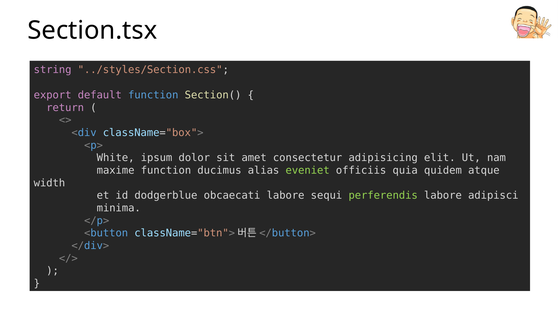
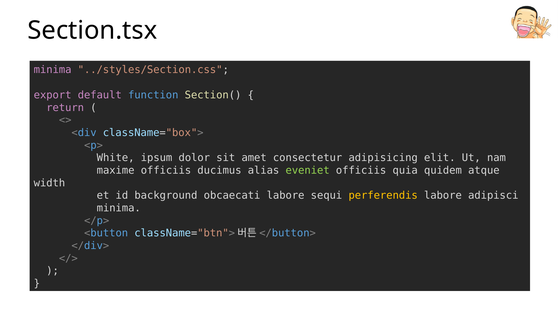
string: string -> minima (53, 70)
maxime function: function -> officiis (166, 170)
dodgerblue: dodgerblue -> background (166, 195)
perferendis colour: light green -> yellow (383, 195)
